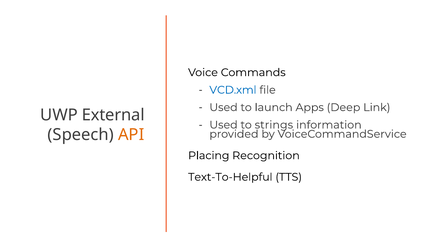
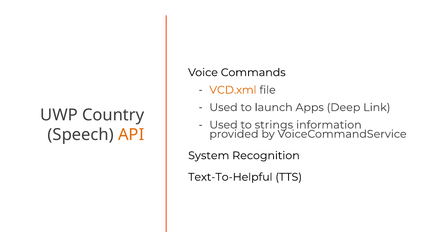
VCD.xml colour: blue -> orange (233, 90)
External: External -> Country (113, 115)
Placing: Placing -> System (209, 156)
